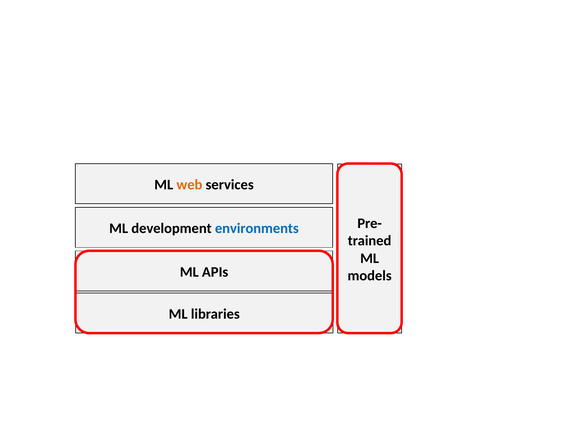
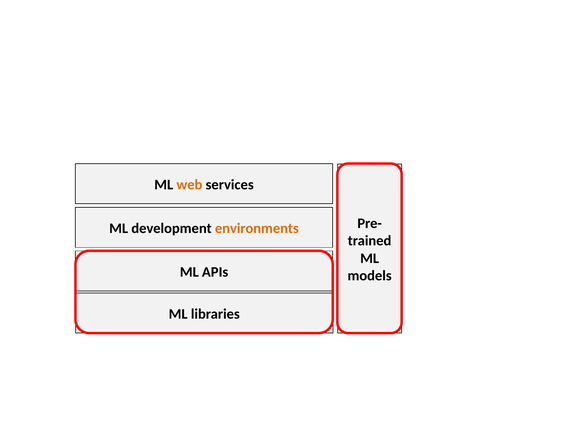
environments colour: blue -> orange (257, 229)
